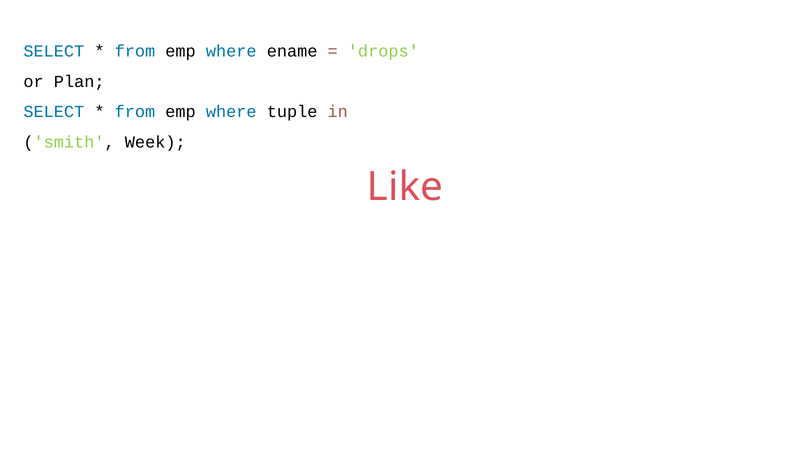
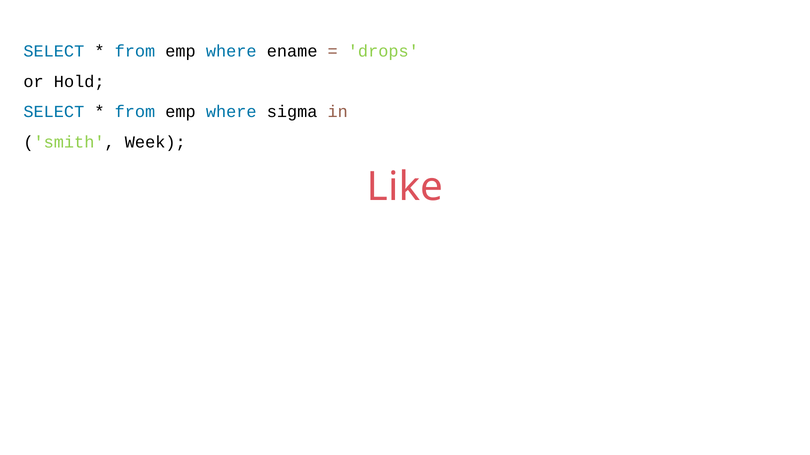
Plan: Plan -> Hold (79, 82)
tuple: tuple -> sigma (292, 112)
